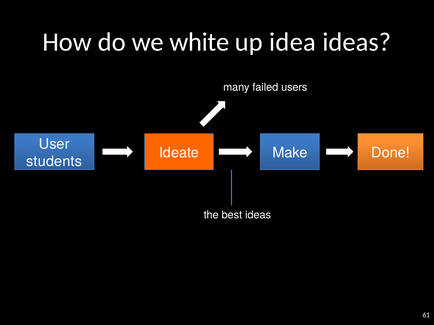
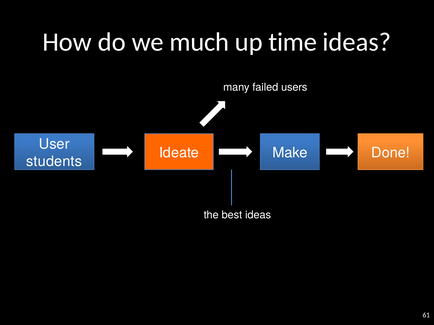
white: white -> much (199, 42)
idea: idea -> time (293, 42)
